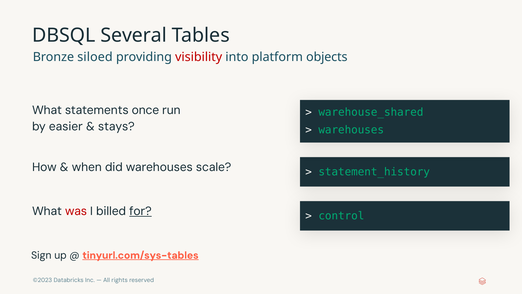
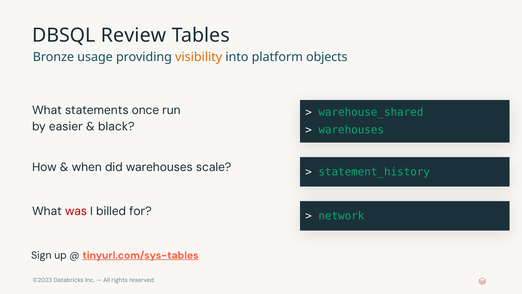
Several: Several -> Review (134, 35)
siloed: siloed -> usage (95, 57)
visibility colour: red -> orange (199, 57)
stays: stays -> black (116, 127)
for underline: present -> none (140, 211)
control: control -> network (341, 215)
